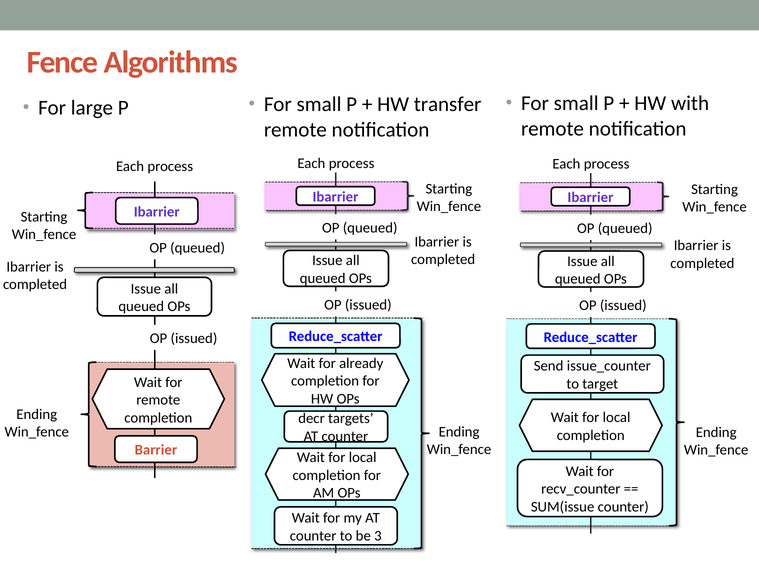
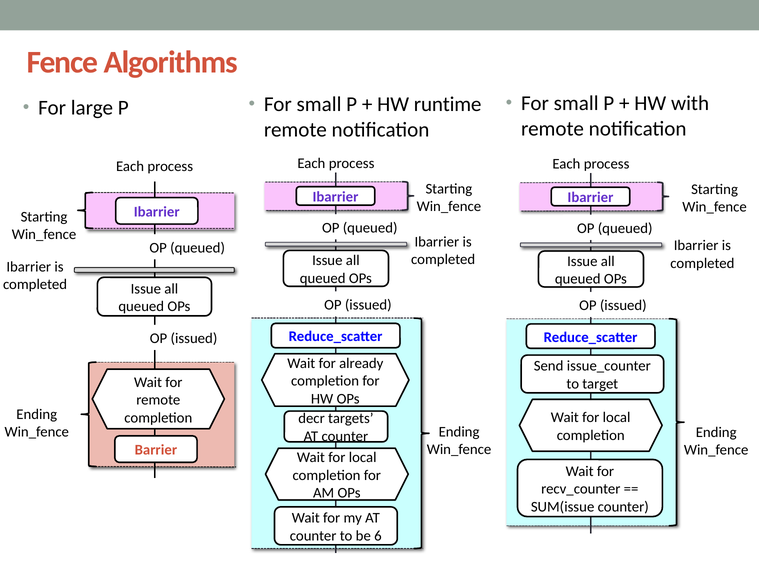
transfer: transfer -> runtime (448, 104)
3: 3 -> 6 (378, 536)
